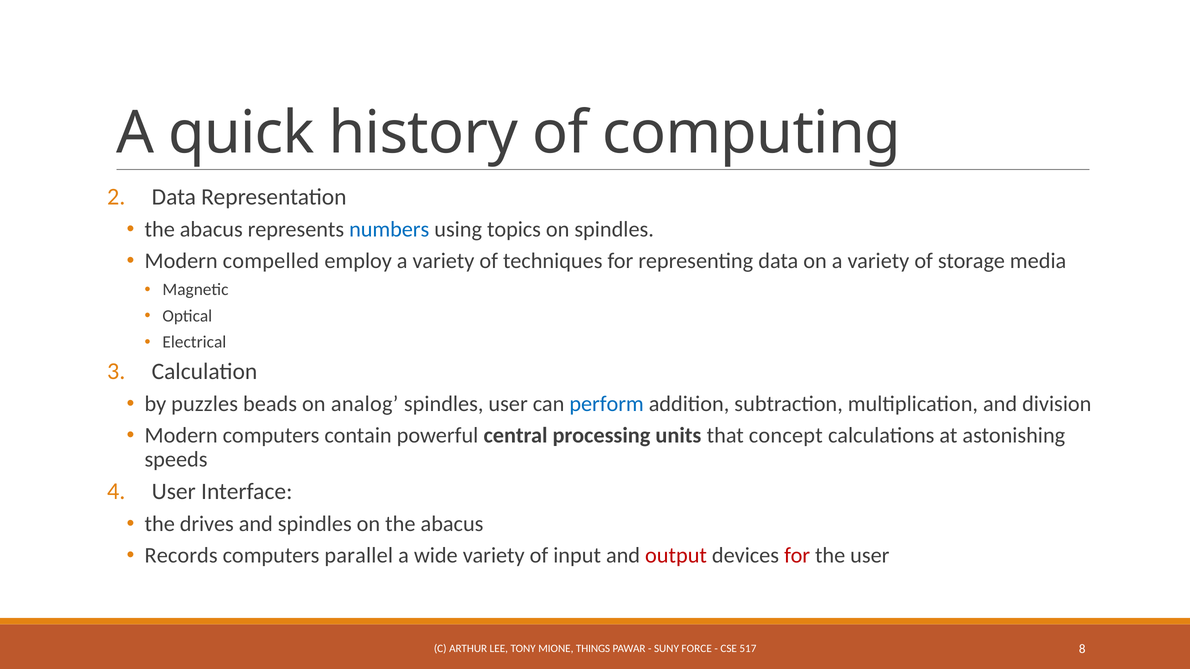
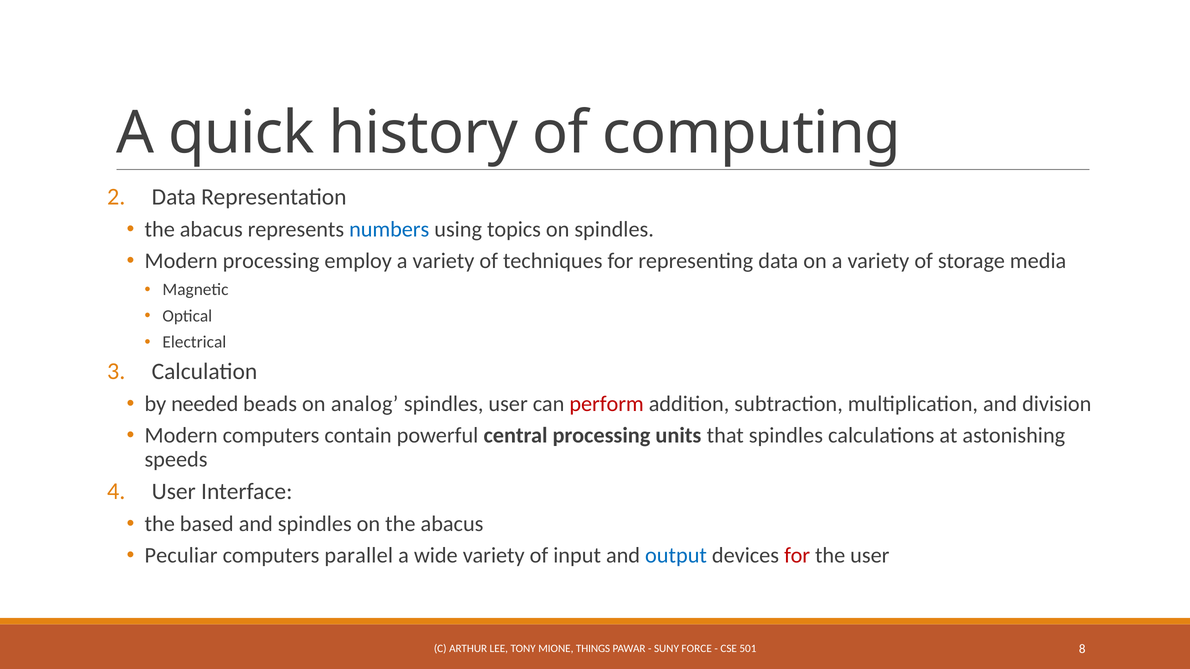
Modern compelled: compelled -> processing (271, 261)
puzzles: puzzles -> needed (205, 404)
perform colour: blue -> red (607, 404)
that concept: concept -> spindles (786, 436)
drives: drives -> based (207, 524)
Records: Records -> Peculiar (181, 556)
output colour: red -> blue (676, 556)
517: 517 -> 501 (748, 649)
